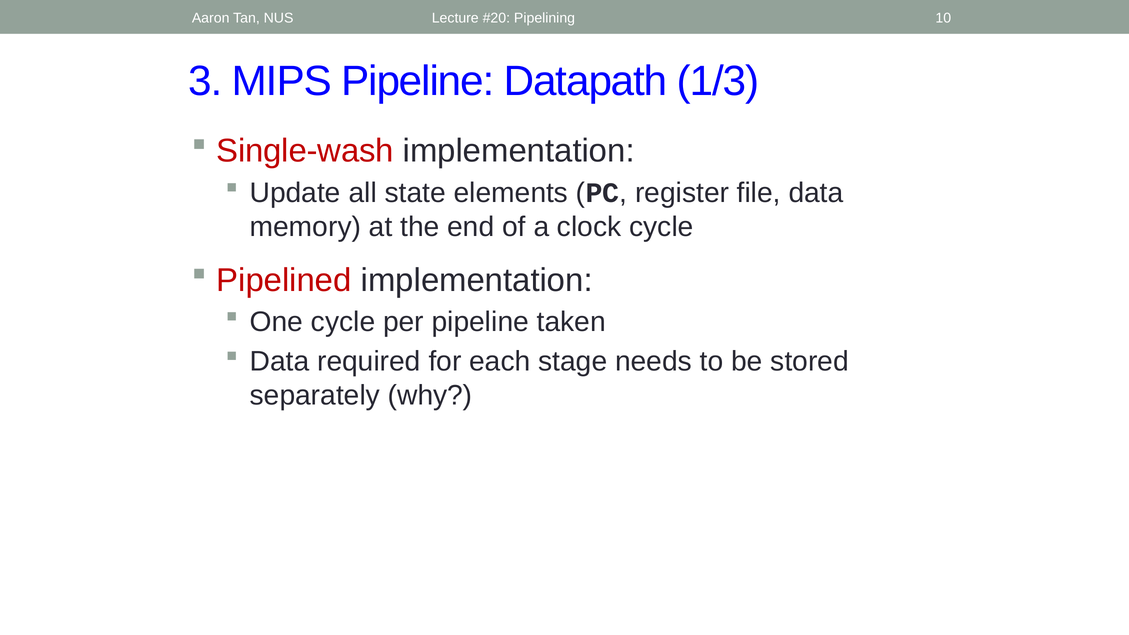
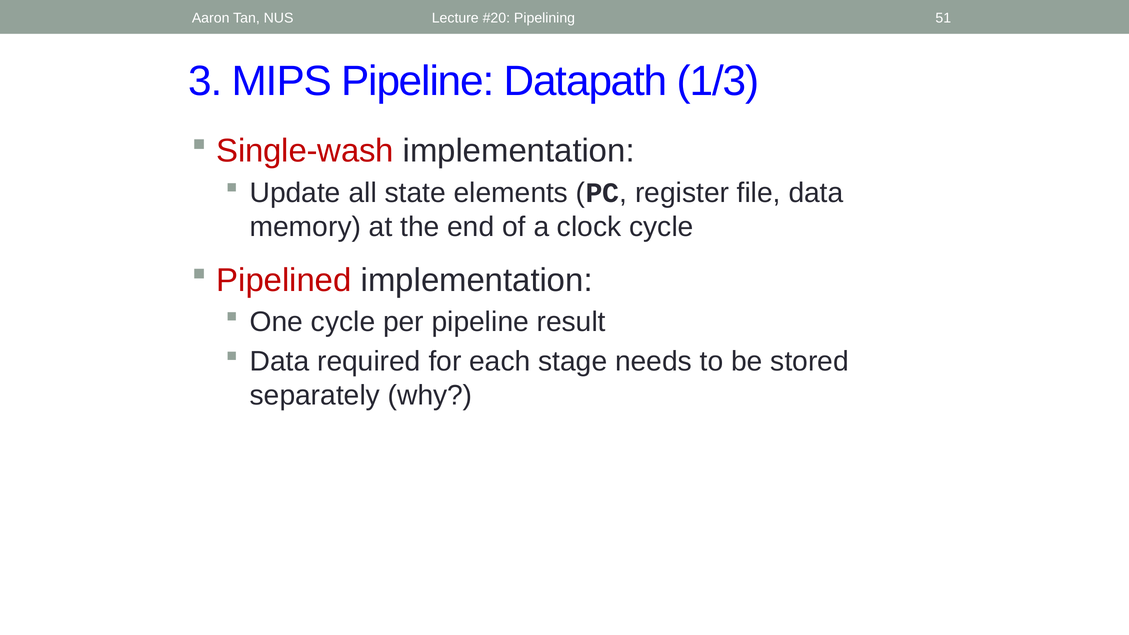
10: 10 -> 51 (943, 18)
taken: taken -> result (571, 322)
